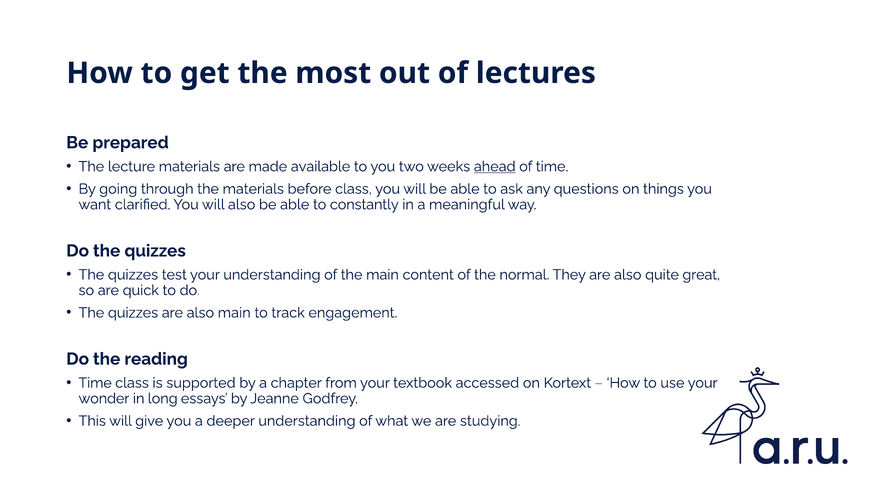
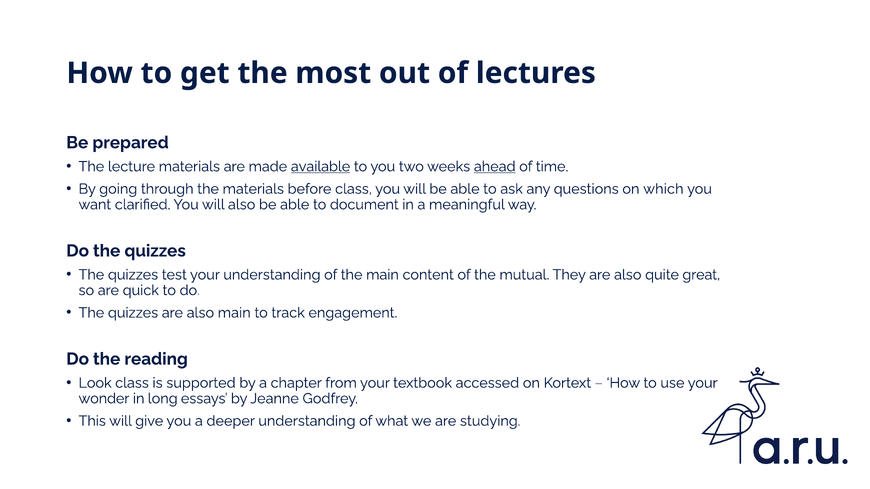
available underline: none -> present (321, 167)
things: things -> which (663, 189)
constantly: constantly -> document (364, 205)
normal: normal -> mutual (524, 275)
Time: Time -> Look (95, 383)
